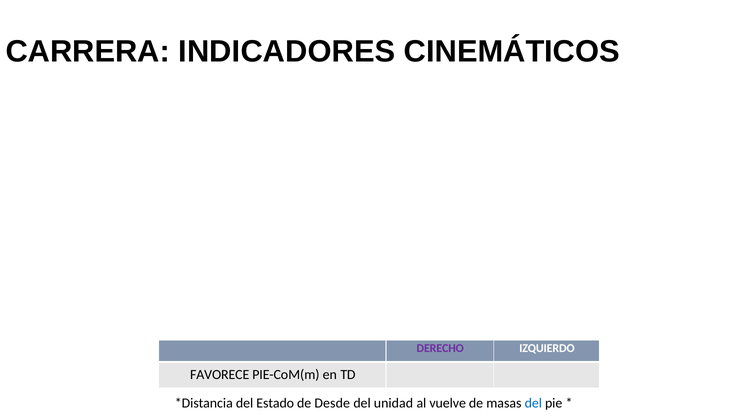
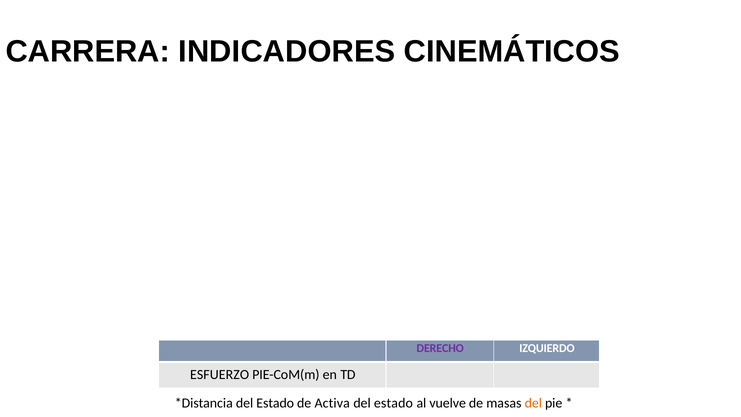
FAVORECE: FAVORECE -> ESFUERZO (220, 375)
Desde: Desde -> Activa (332, 403)
unidad: unidad -> estado (393, 403)
del colour: blue -> orange (533, 403)
